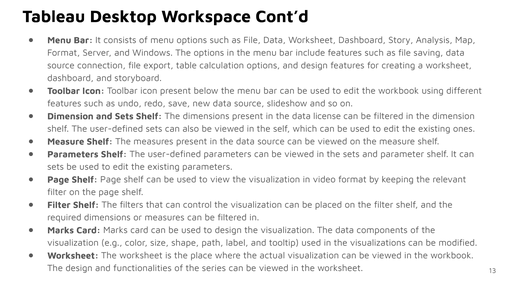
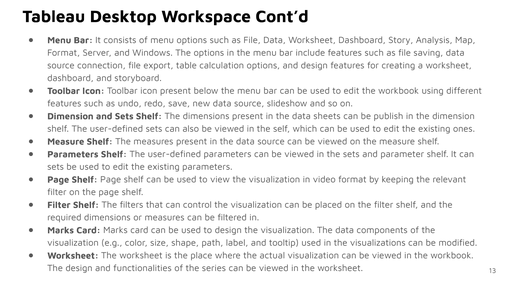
license: license -> sheets (327, 116)
filtered: filtered -> publish (388, 116)
